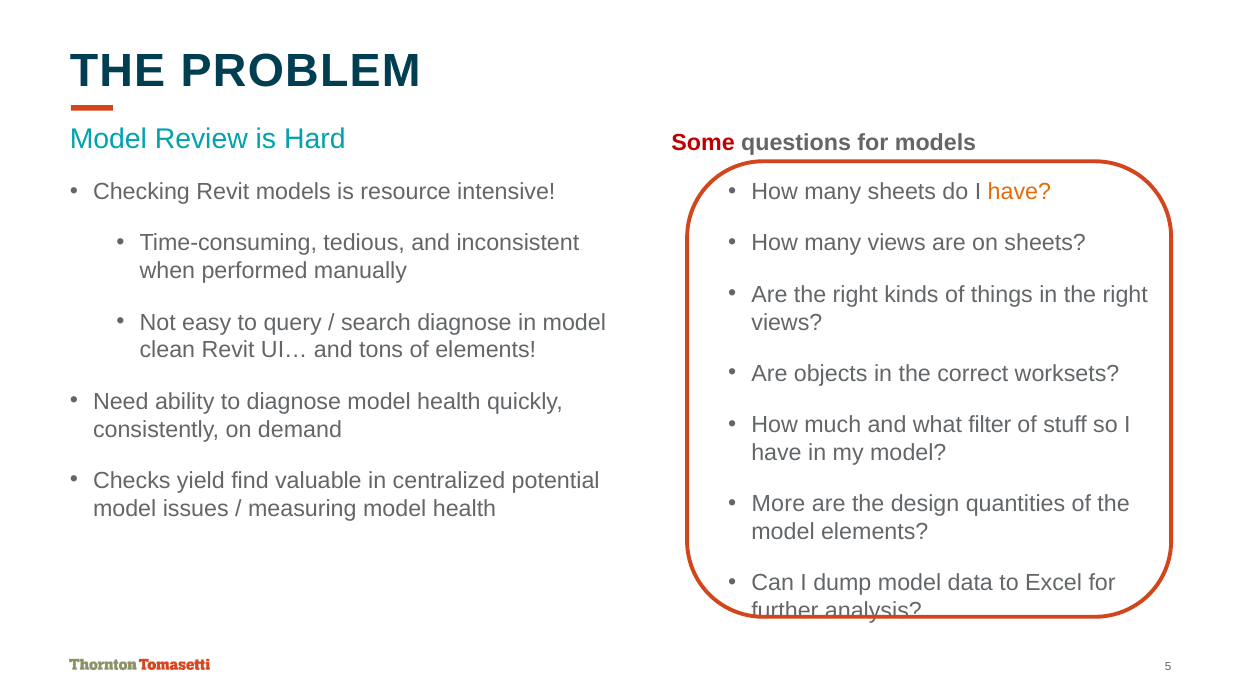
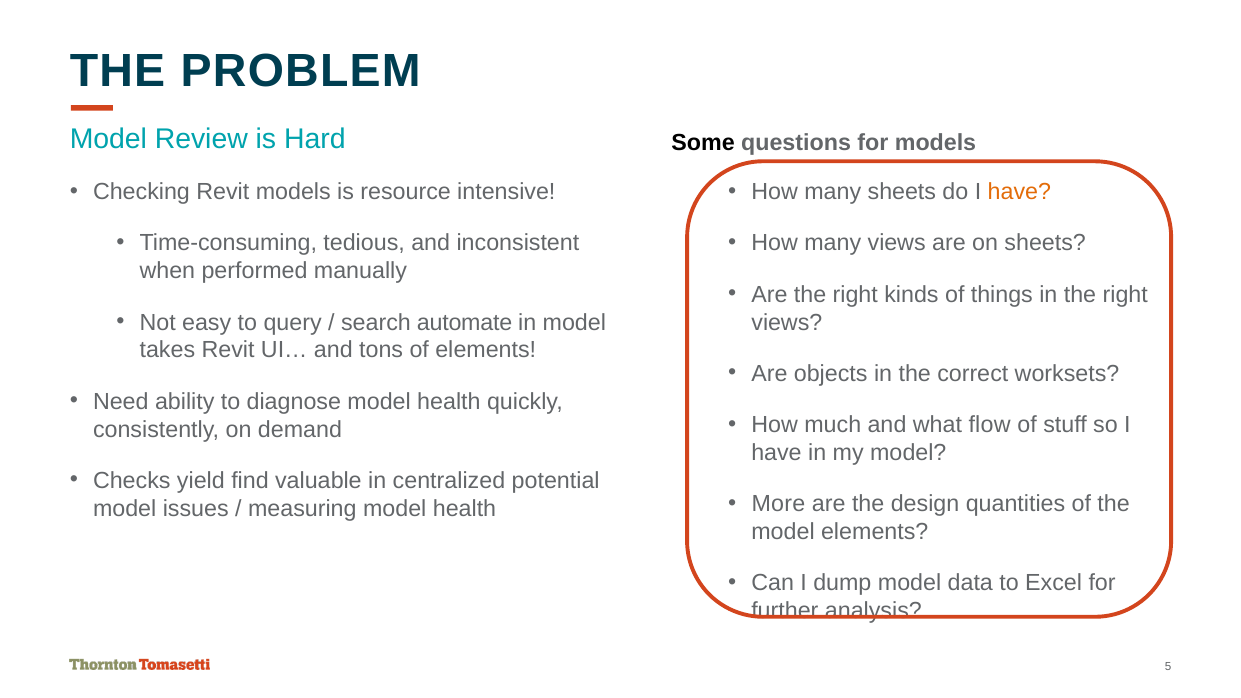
Some colour: red -> black (703, 143)
search diagnose: diagnose -> automate (465, 322)
clean: clean -> takes (167, 350)
filter: filter -> flow (990, 425)
